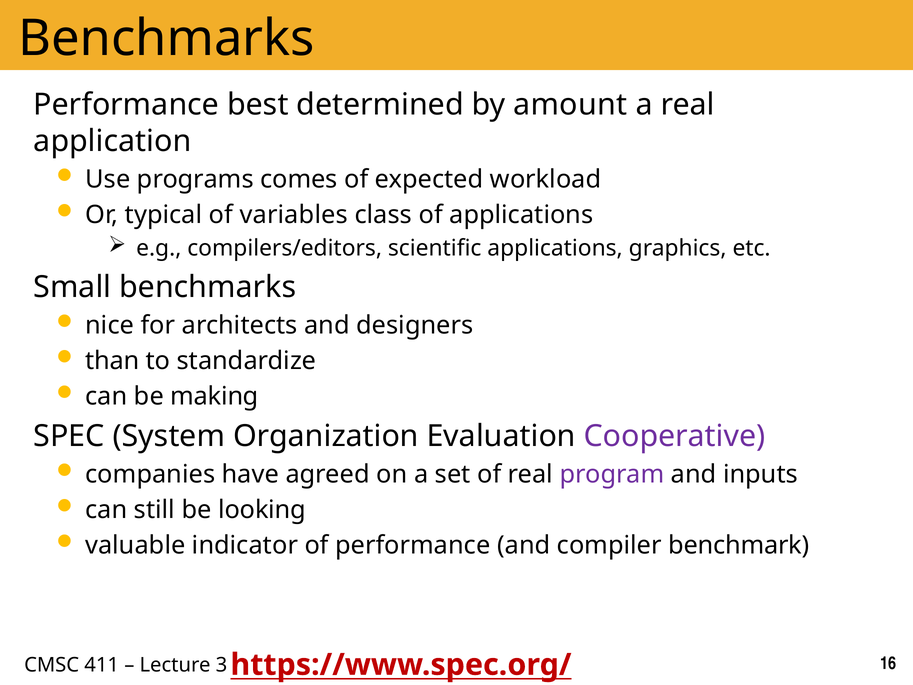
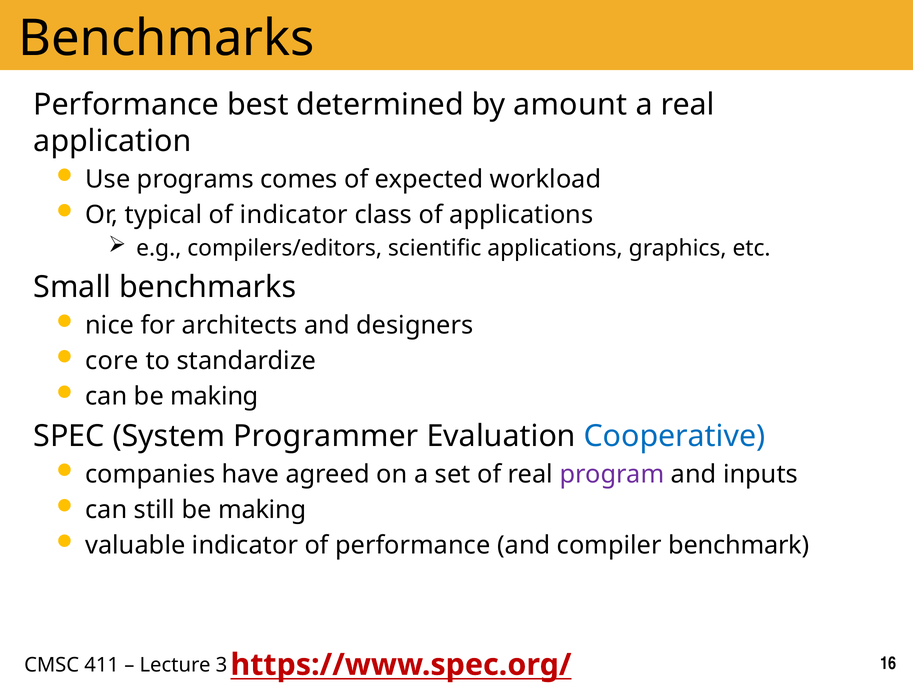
of variables: variables -> indicator (294, 215)
than: than -> core (112, 361)
Organization: Organization -> Programmer (326, 436)
Cooperative colour: purple -> blue (674, 436)
still be looking: looking -> making (262, 510)
